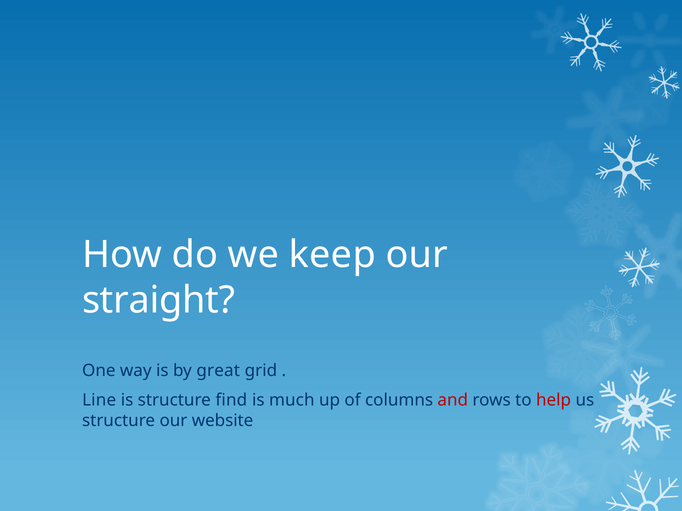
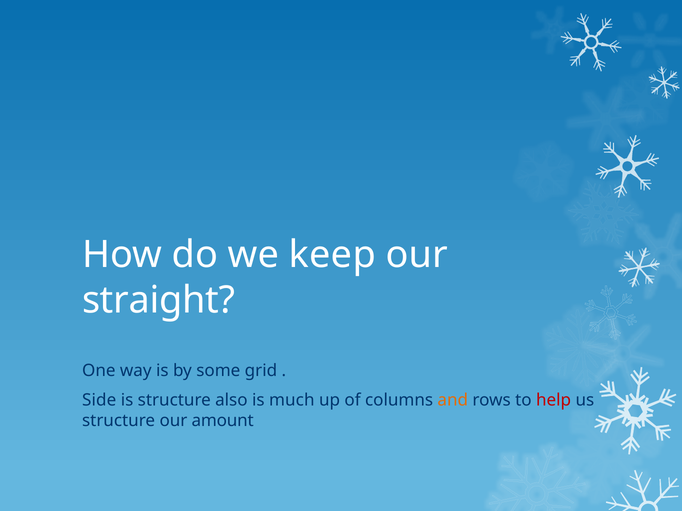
great: great -> some (218, 371)
Line: Line -> Side (99, 401)
find: find -> also (231, 401)
and colour: red -> orange (453, 401)
website: website -> amount (223, 421)
